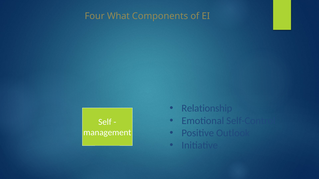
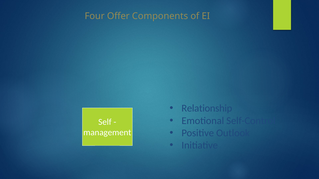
What: What -> Offer (118, 16)
